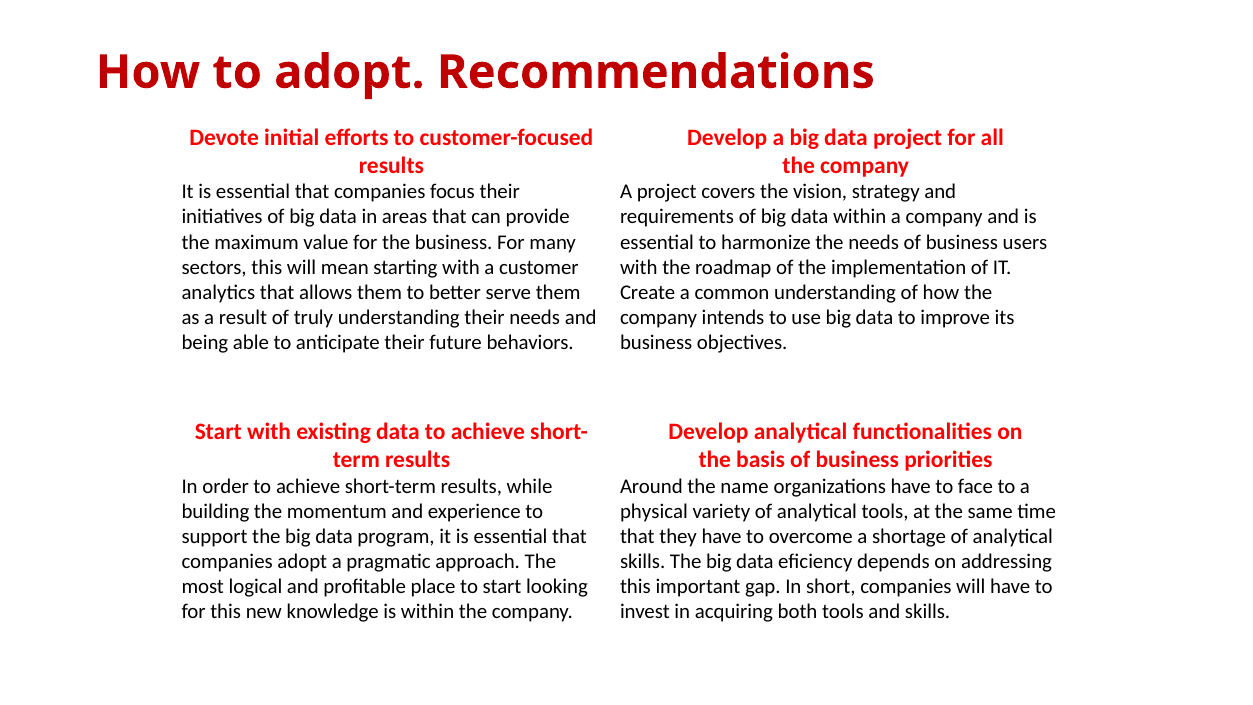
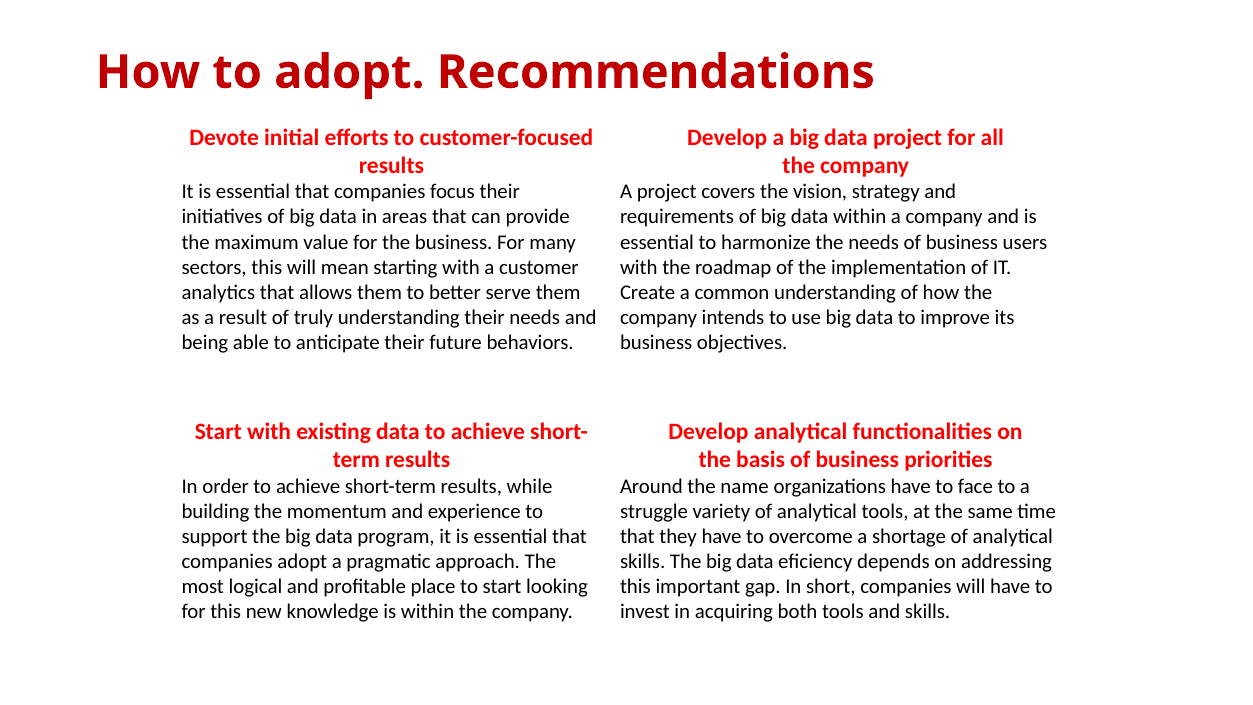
physical: physical -> struggle (654, 511)
